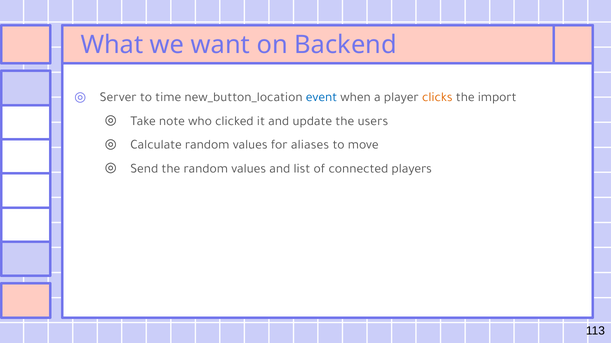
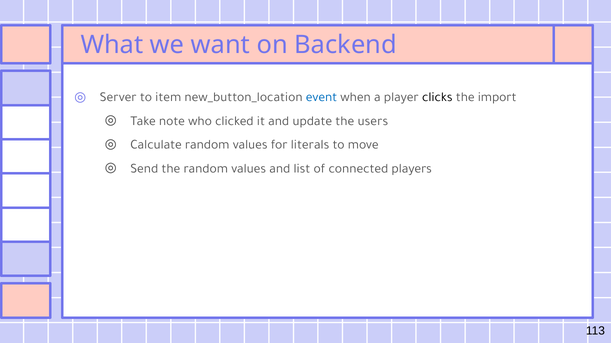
time: time -> item (168, 97)
clicks colour: orange -> black (437, 97)
aliases: aliases -> literals (310, 145)
